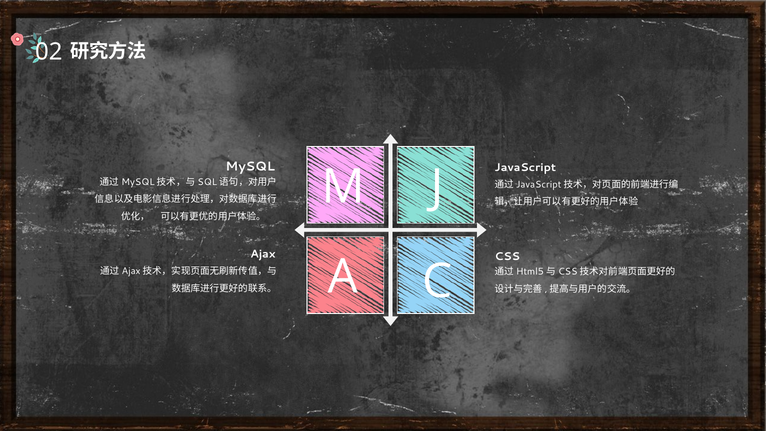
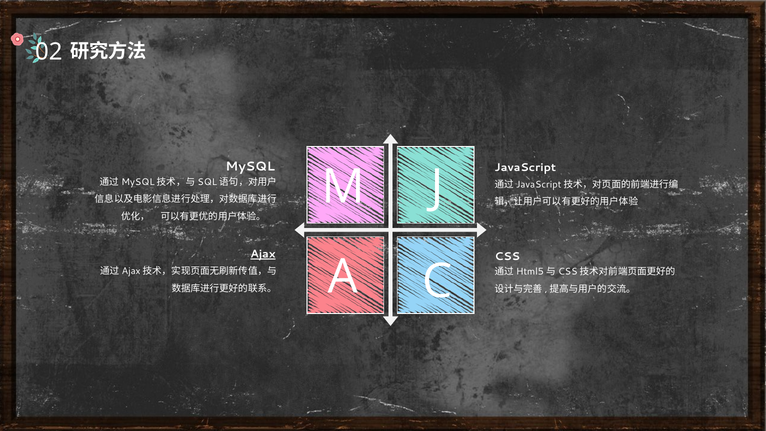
Ajax underline: none -> present (263, 254)
